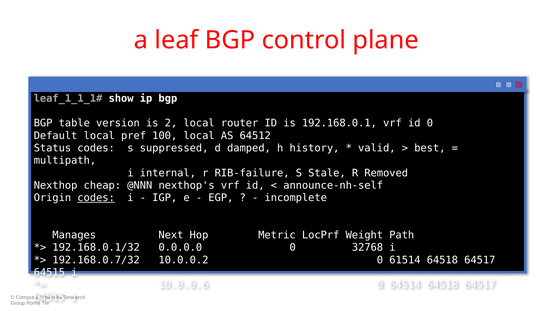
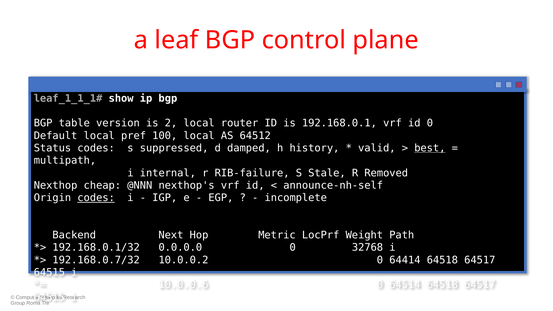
best underline: none -> present (430, 148)
Manages: Manages -> Backend (74, 235)
61514: 61514 -> 64414 (405, 260)
